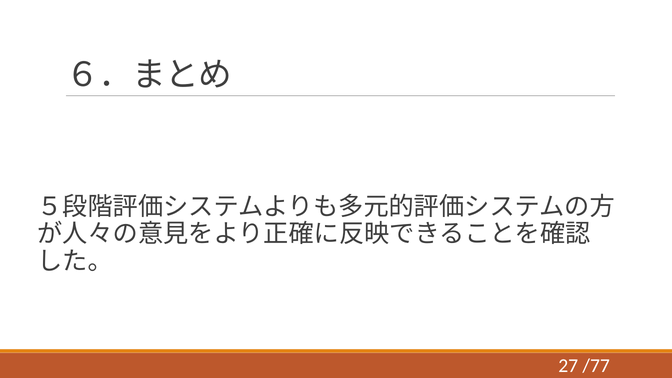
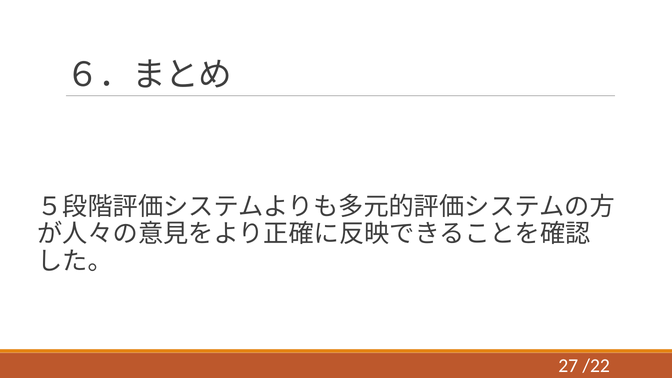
/77: /77 -> /22 (596, 366)
